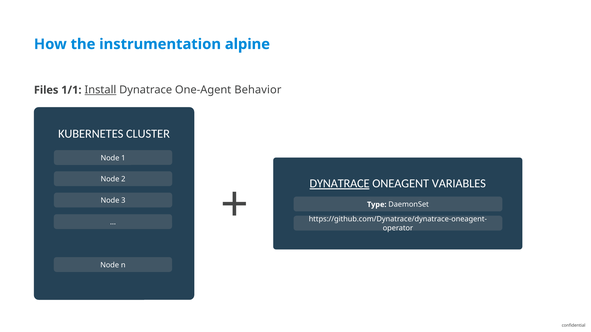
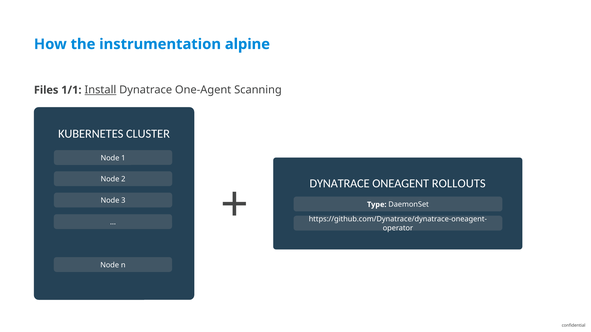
Behavior: Behavior -> Scanning (258, 90)
DYNATRACE underline: present -> none (340, 184)
VARIABLES: VARIABLES -> ROLLOUTS (459, 184)
